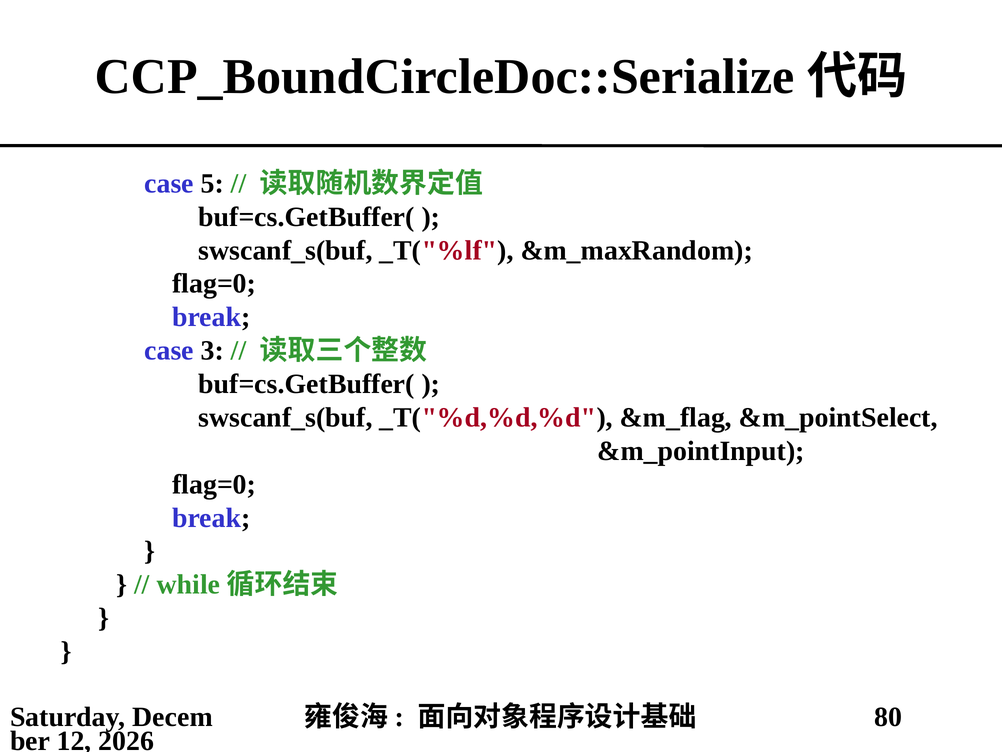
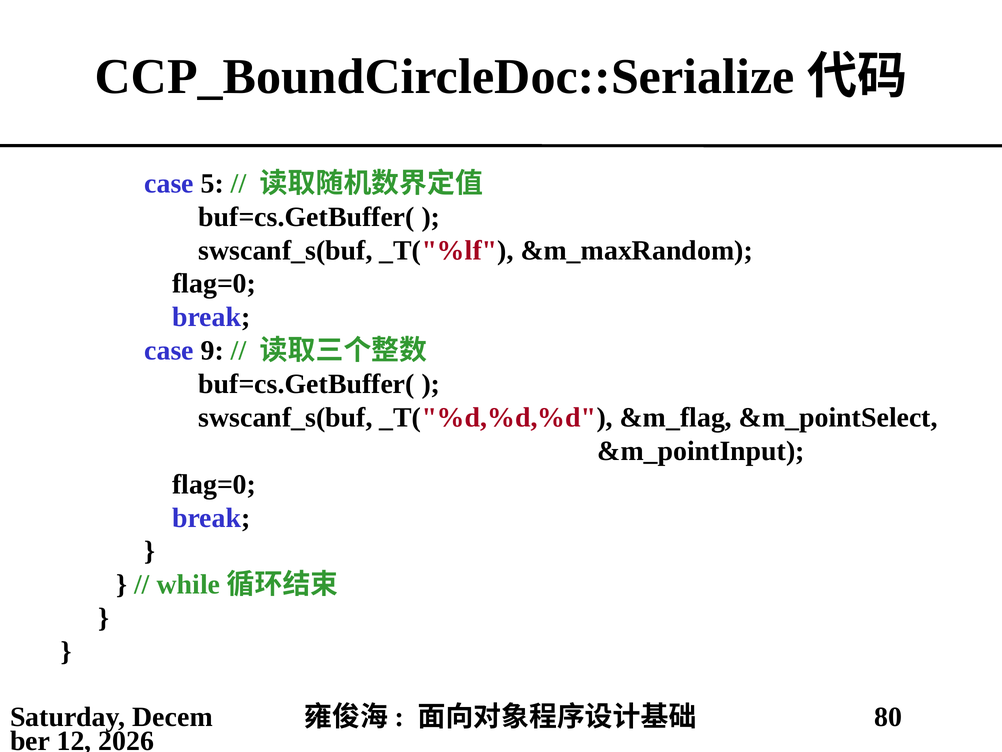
3: 3 -> 9 (212, 350)
